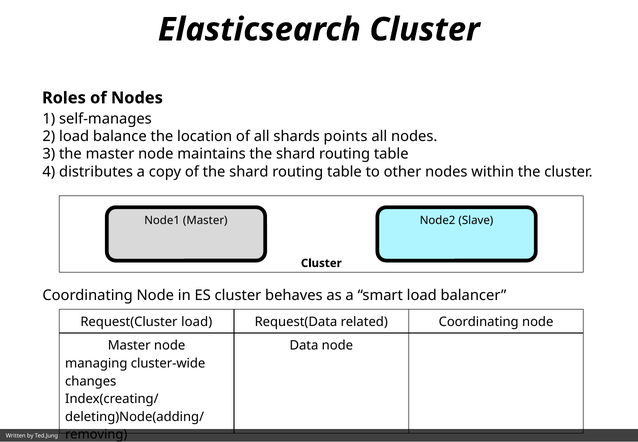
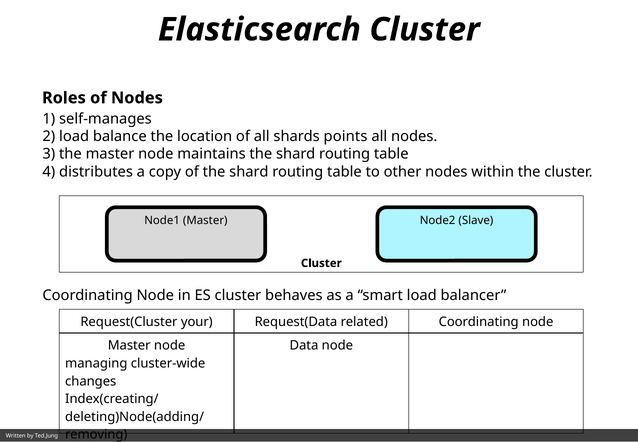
Request(Cluster load: load -> your (197, 322)
